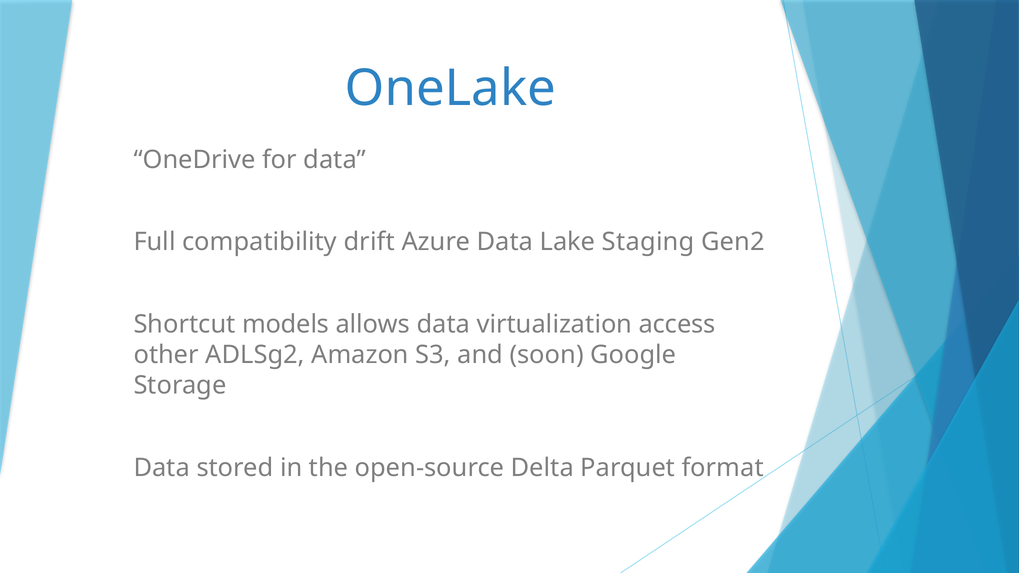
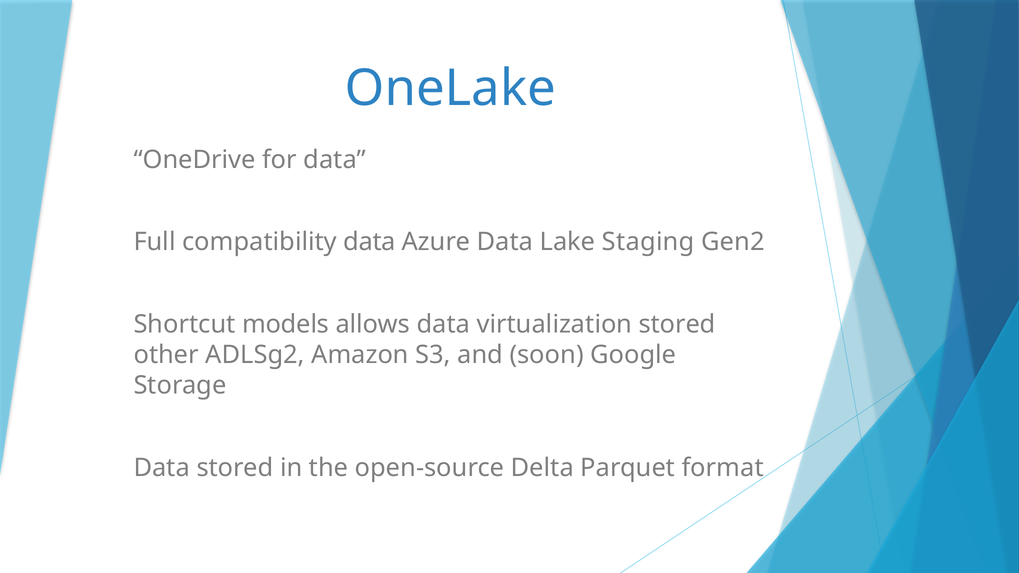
compatibility drift: drift -> data (369, 242)
virtualization access: access -> stored (677, 324)
